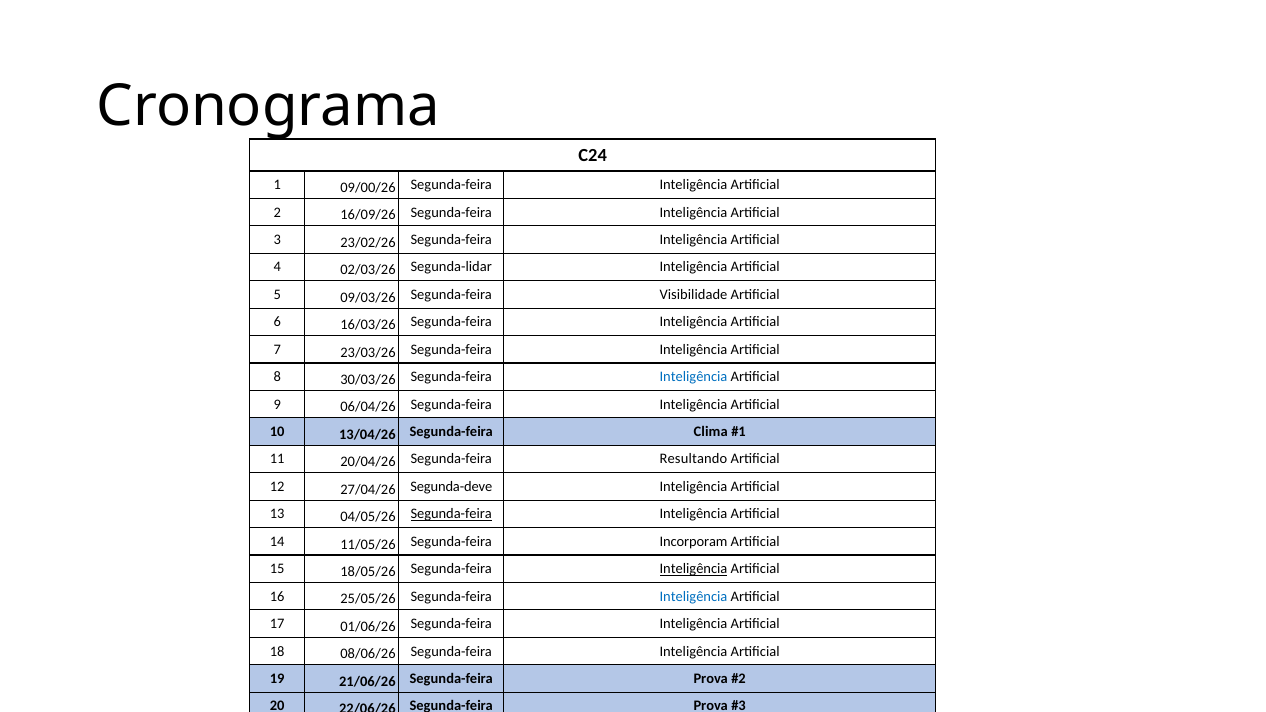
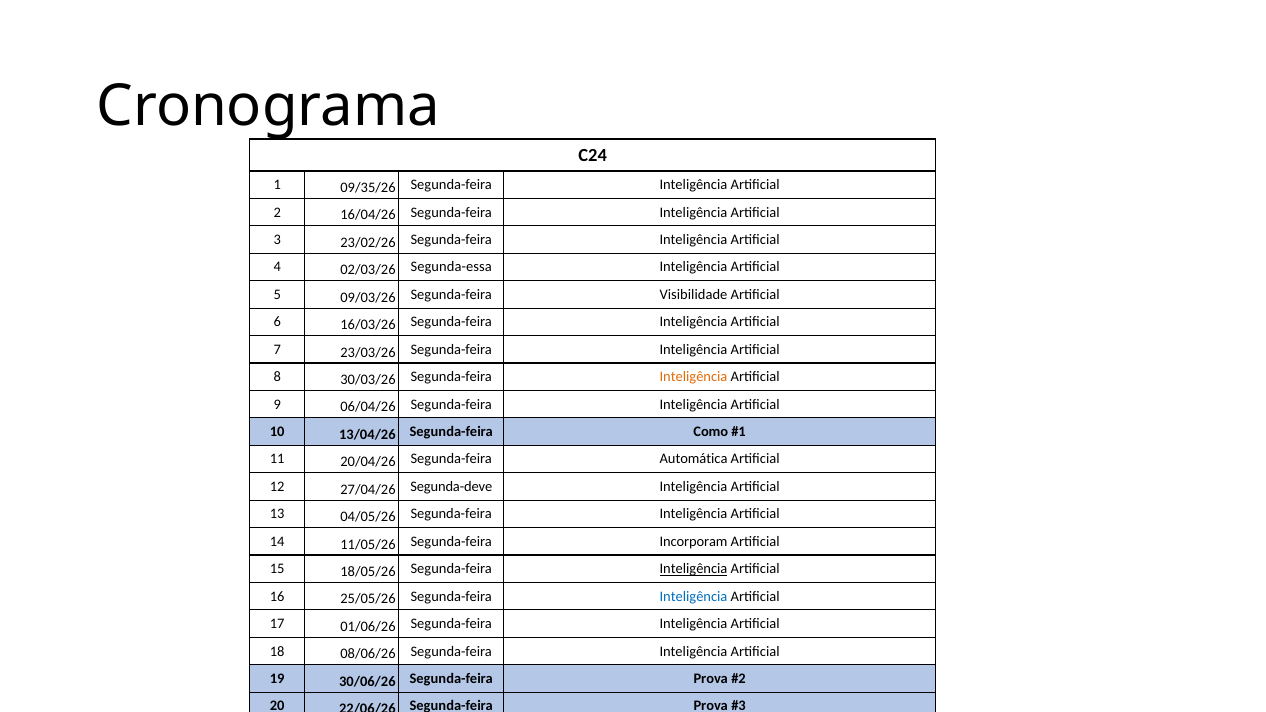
09/00/26: 09/00/26 -> 09/35/26 (368, 188)
16/09/26: 16/09/26 -> 16/04/26 (368, 215)
Segunda-lidar: Segunda-lidar -> Segunda-essa (451, 267)
Inteligência colour: blue -> orange (694, 377)
Clima: Clima -> Como (711, 432)
Resultando: Resultando -> Automática (694, 459)
Segunda-feira underline: present -> none (451, 514)
21/06/26: 21/06/26 -> 30/06/26 (367, 682)
